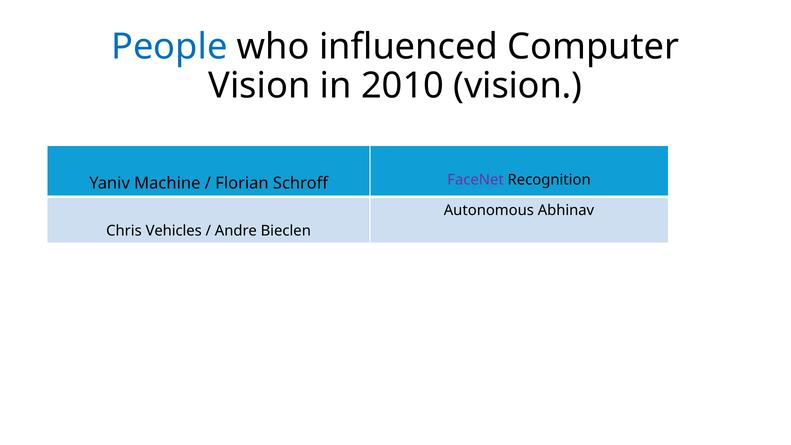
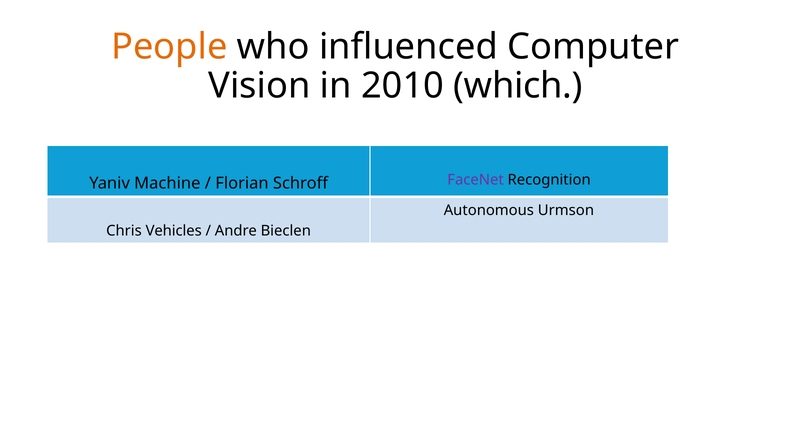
People colour: blue -> orange (169, 47)
2010 vision: vision -> which (518, 86)
Abhinav: Abhinav -> Urmson (566, 211)
